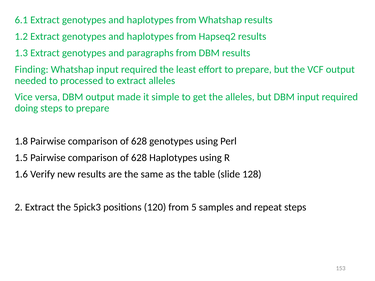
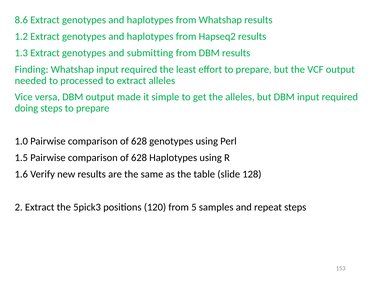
6.1: 6.1 -> 8.6 (21, 20)
paragraphs: paragraphs -> submitting (150, 53)
1.8: 1.8 -> 1.0 (21, 141)
